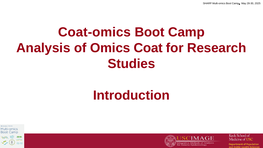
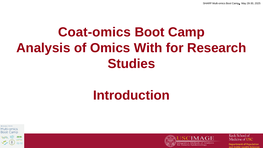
Coat: Coat -> With (148, 48)
